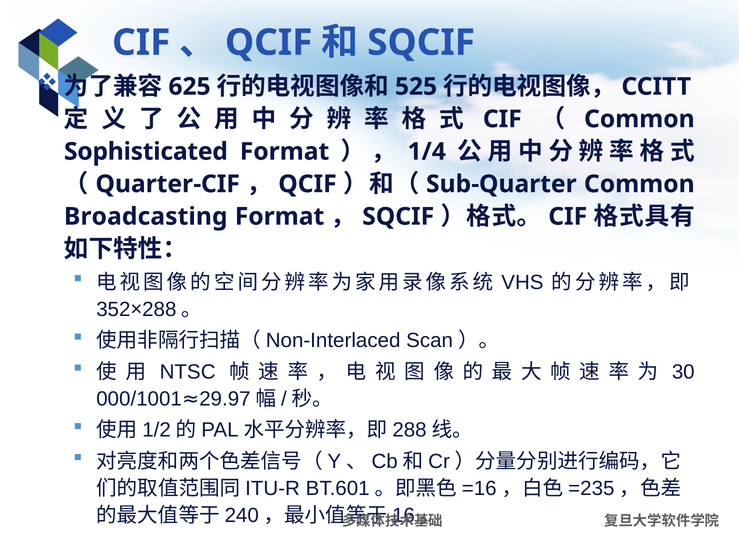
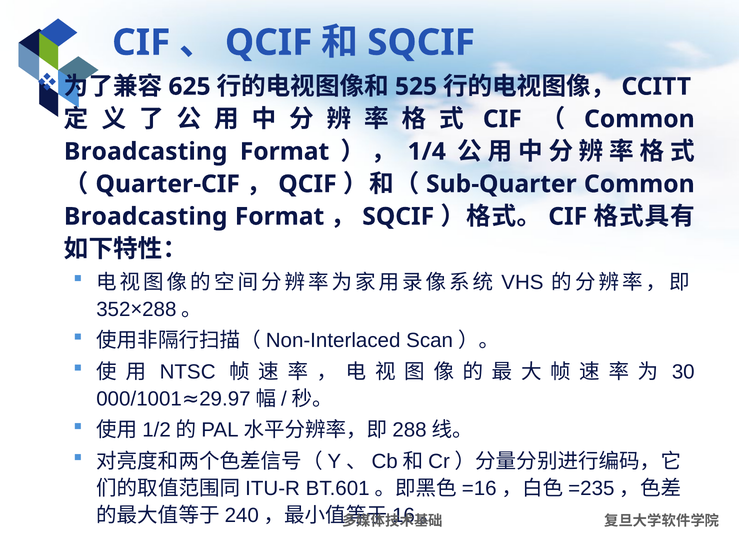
Sophisticated: Sophisticated -> Broadcasting (146, 152)
